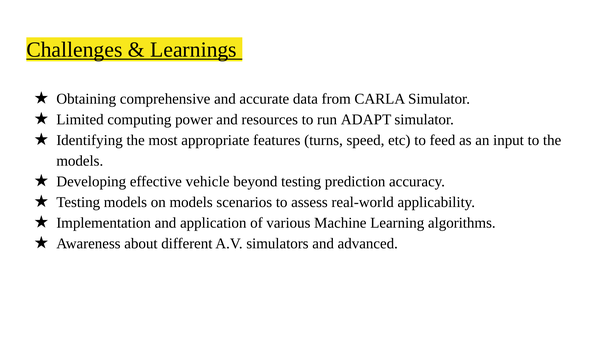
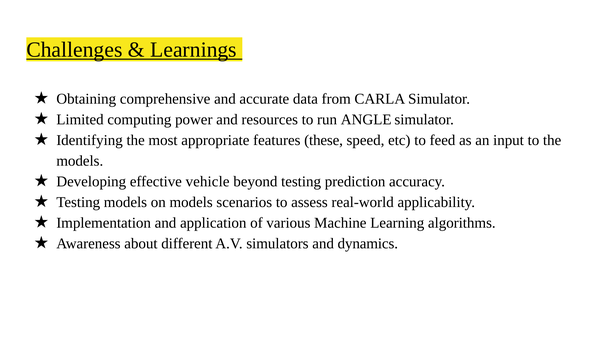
ADAPT: ADAPT -> ANGLE (366, 120)
turns: turns -> these (324, 140)
advanced: advanced -> dynamics (368, 244)
